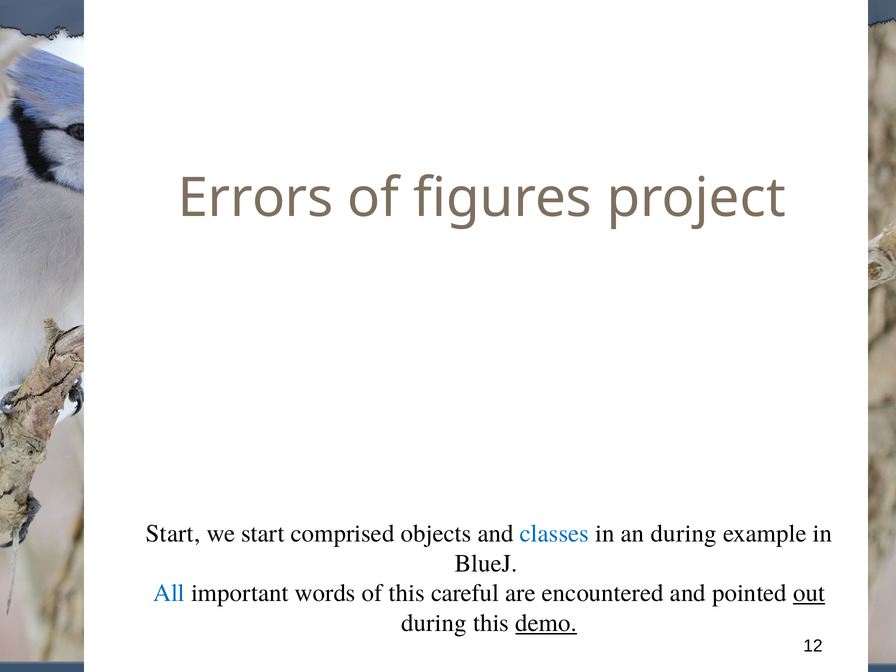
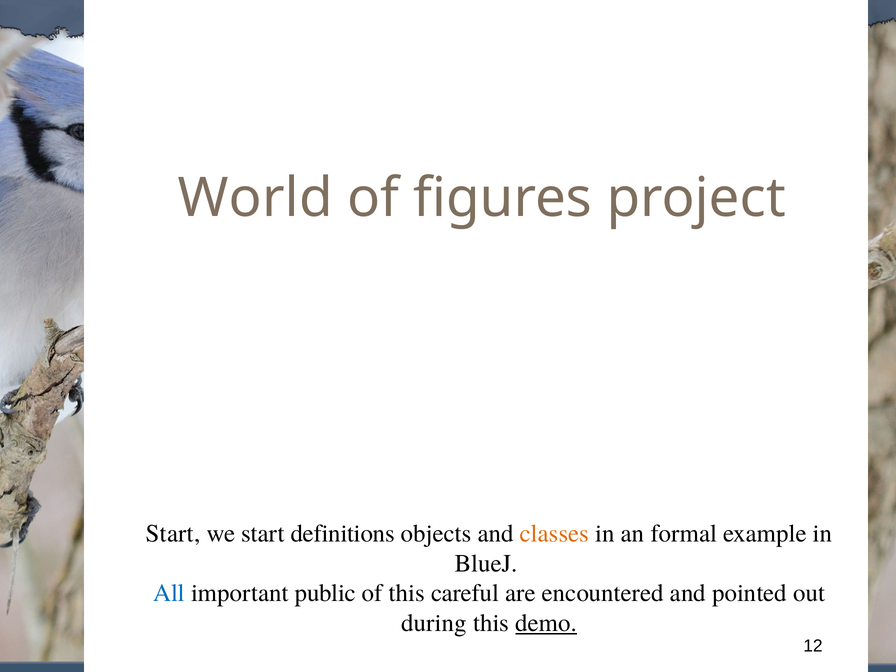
Errors: Errors -> World (255, 198)
comprised: comprised -> definitions (343, 533)
classes colour: blue -> orange (554, 533)
an during: during -> formal (684, 533)
words: words -> public (325, 593)
out underline: present -> none (809, 593)
